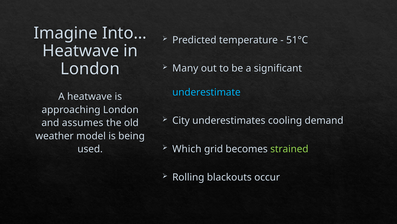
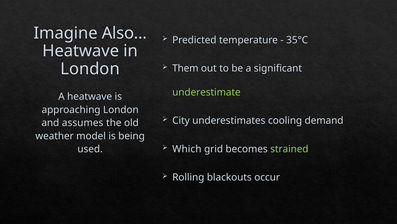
Into…: Into… -> Also… (124, 33)
51°C: 51°C -> 35°C (297, 40)
Many: Many -> Them (185, 68)
underestimate colour: light blue -> light green (206, 92)
